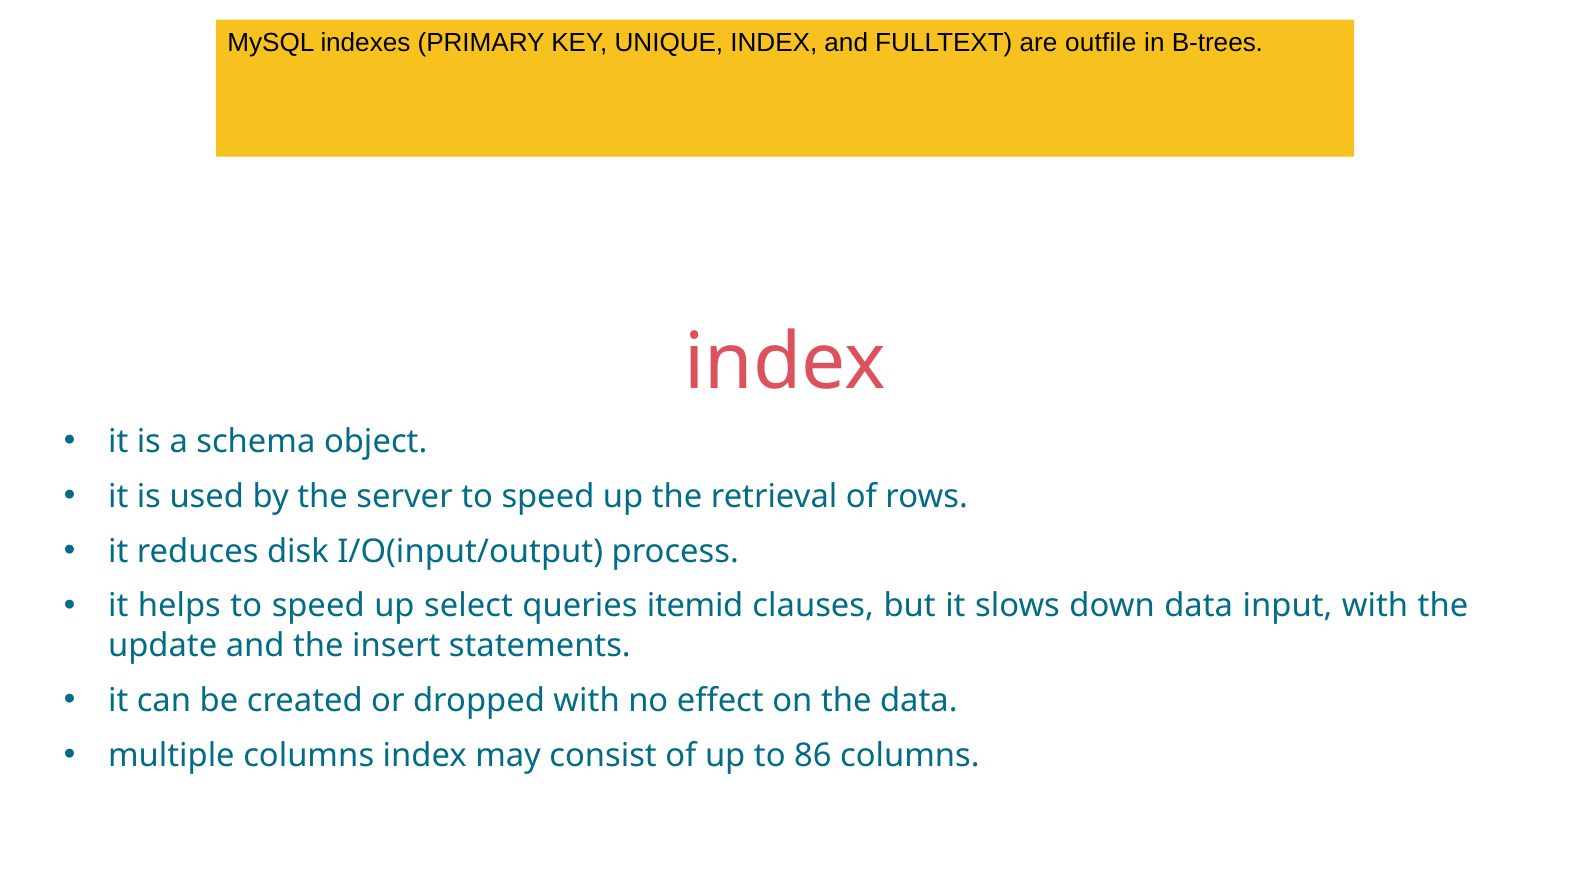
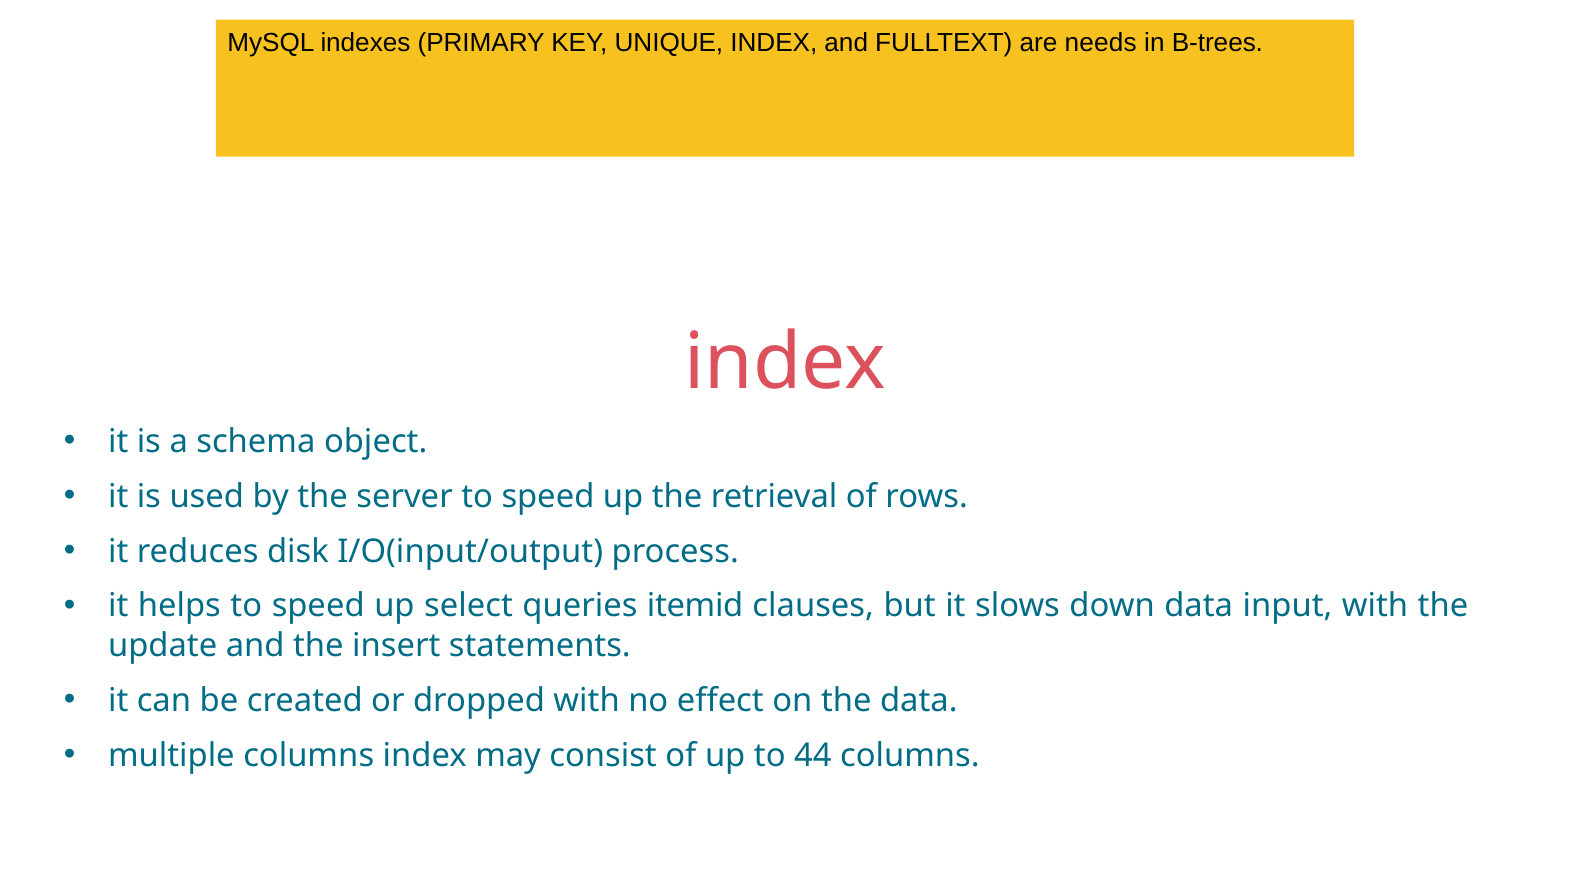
outfile: outfile -> needs (1101, 43)
86: 86 -> 44 (813, 755)
